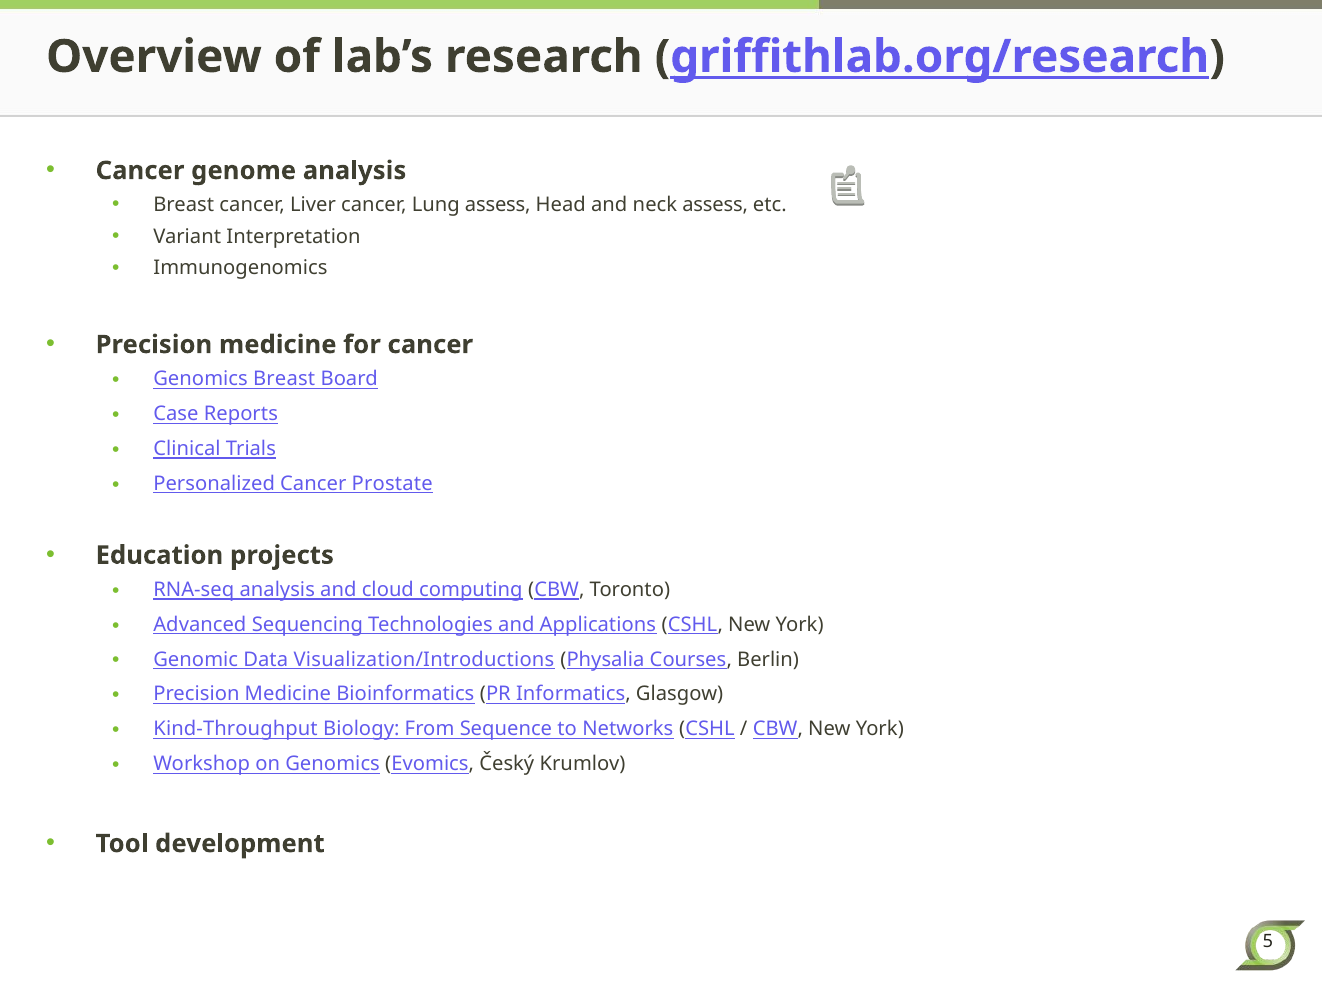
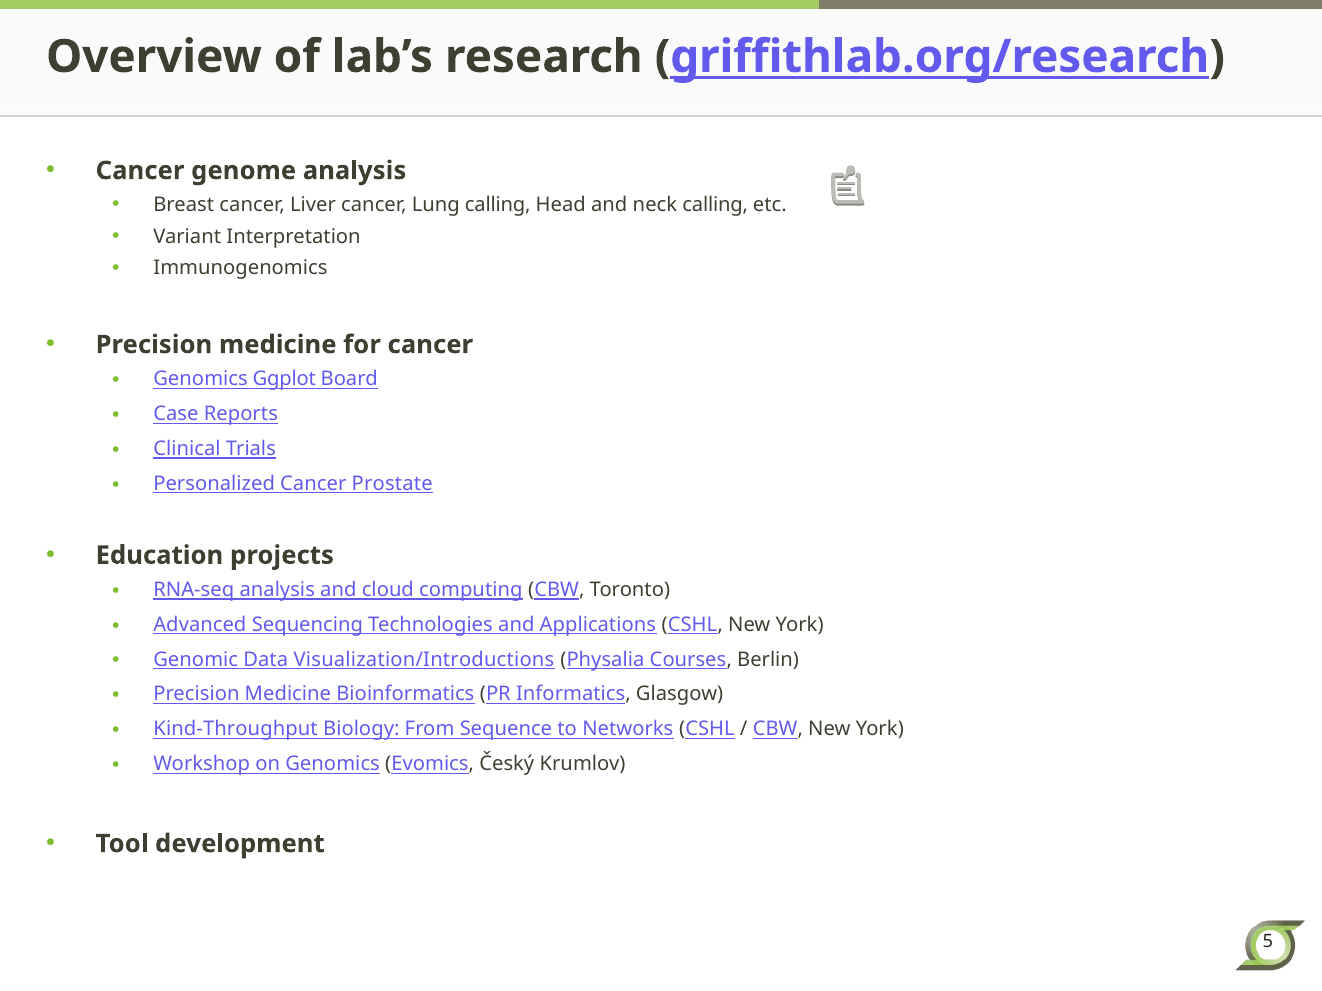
Lung assess: assess -> calling (498, 205)
neck assess: assess -> calling (715, 205)
Genomics Breast: Breast -> Ggplot (284, 379)
